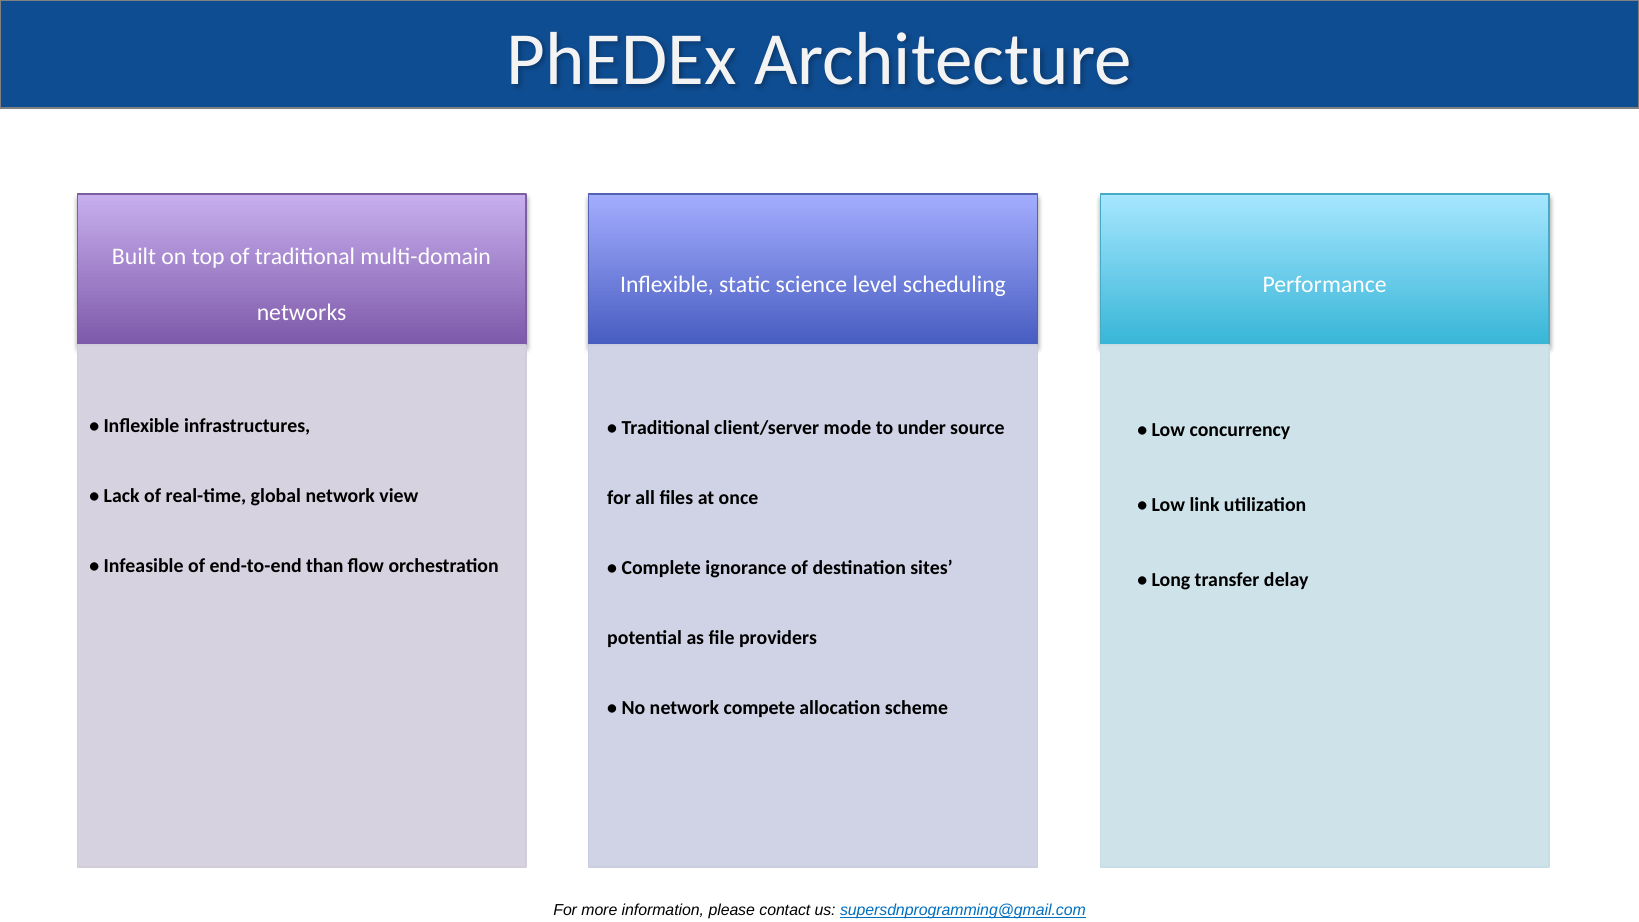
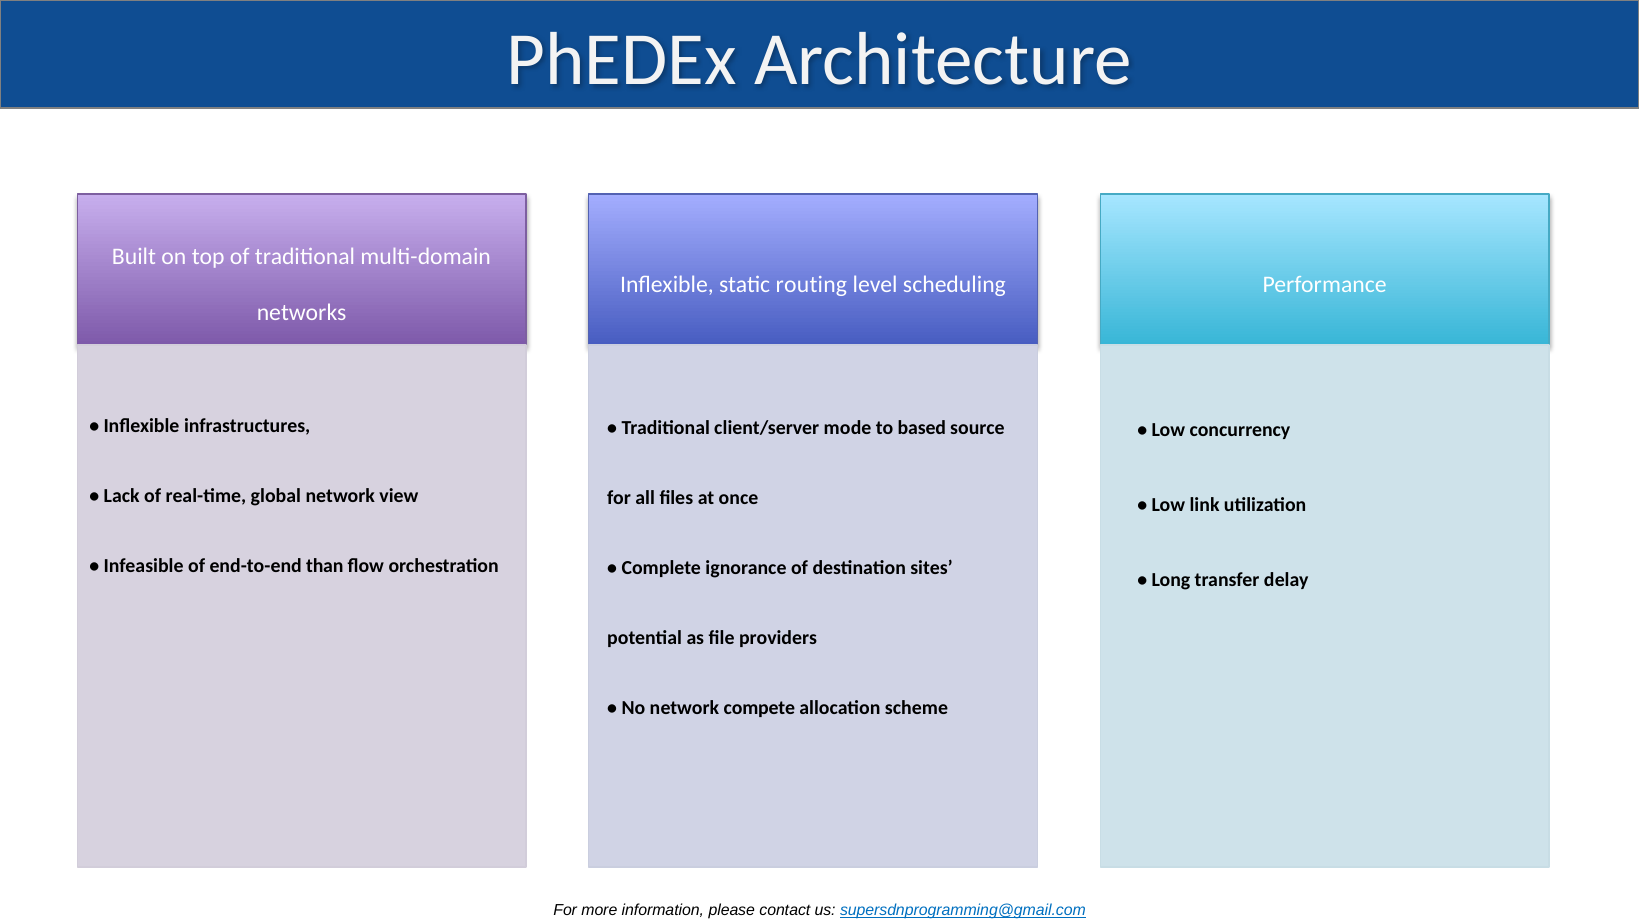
science: science -> routing (811, 285)
under: under -> based (922, 428)
